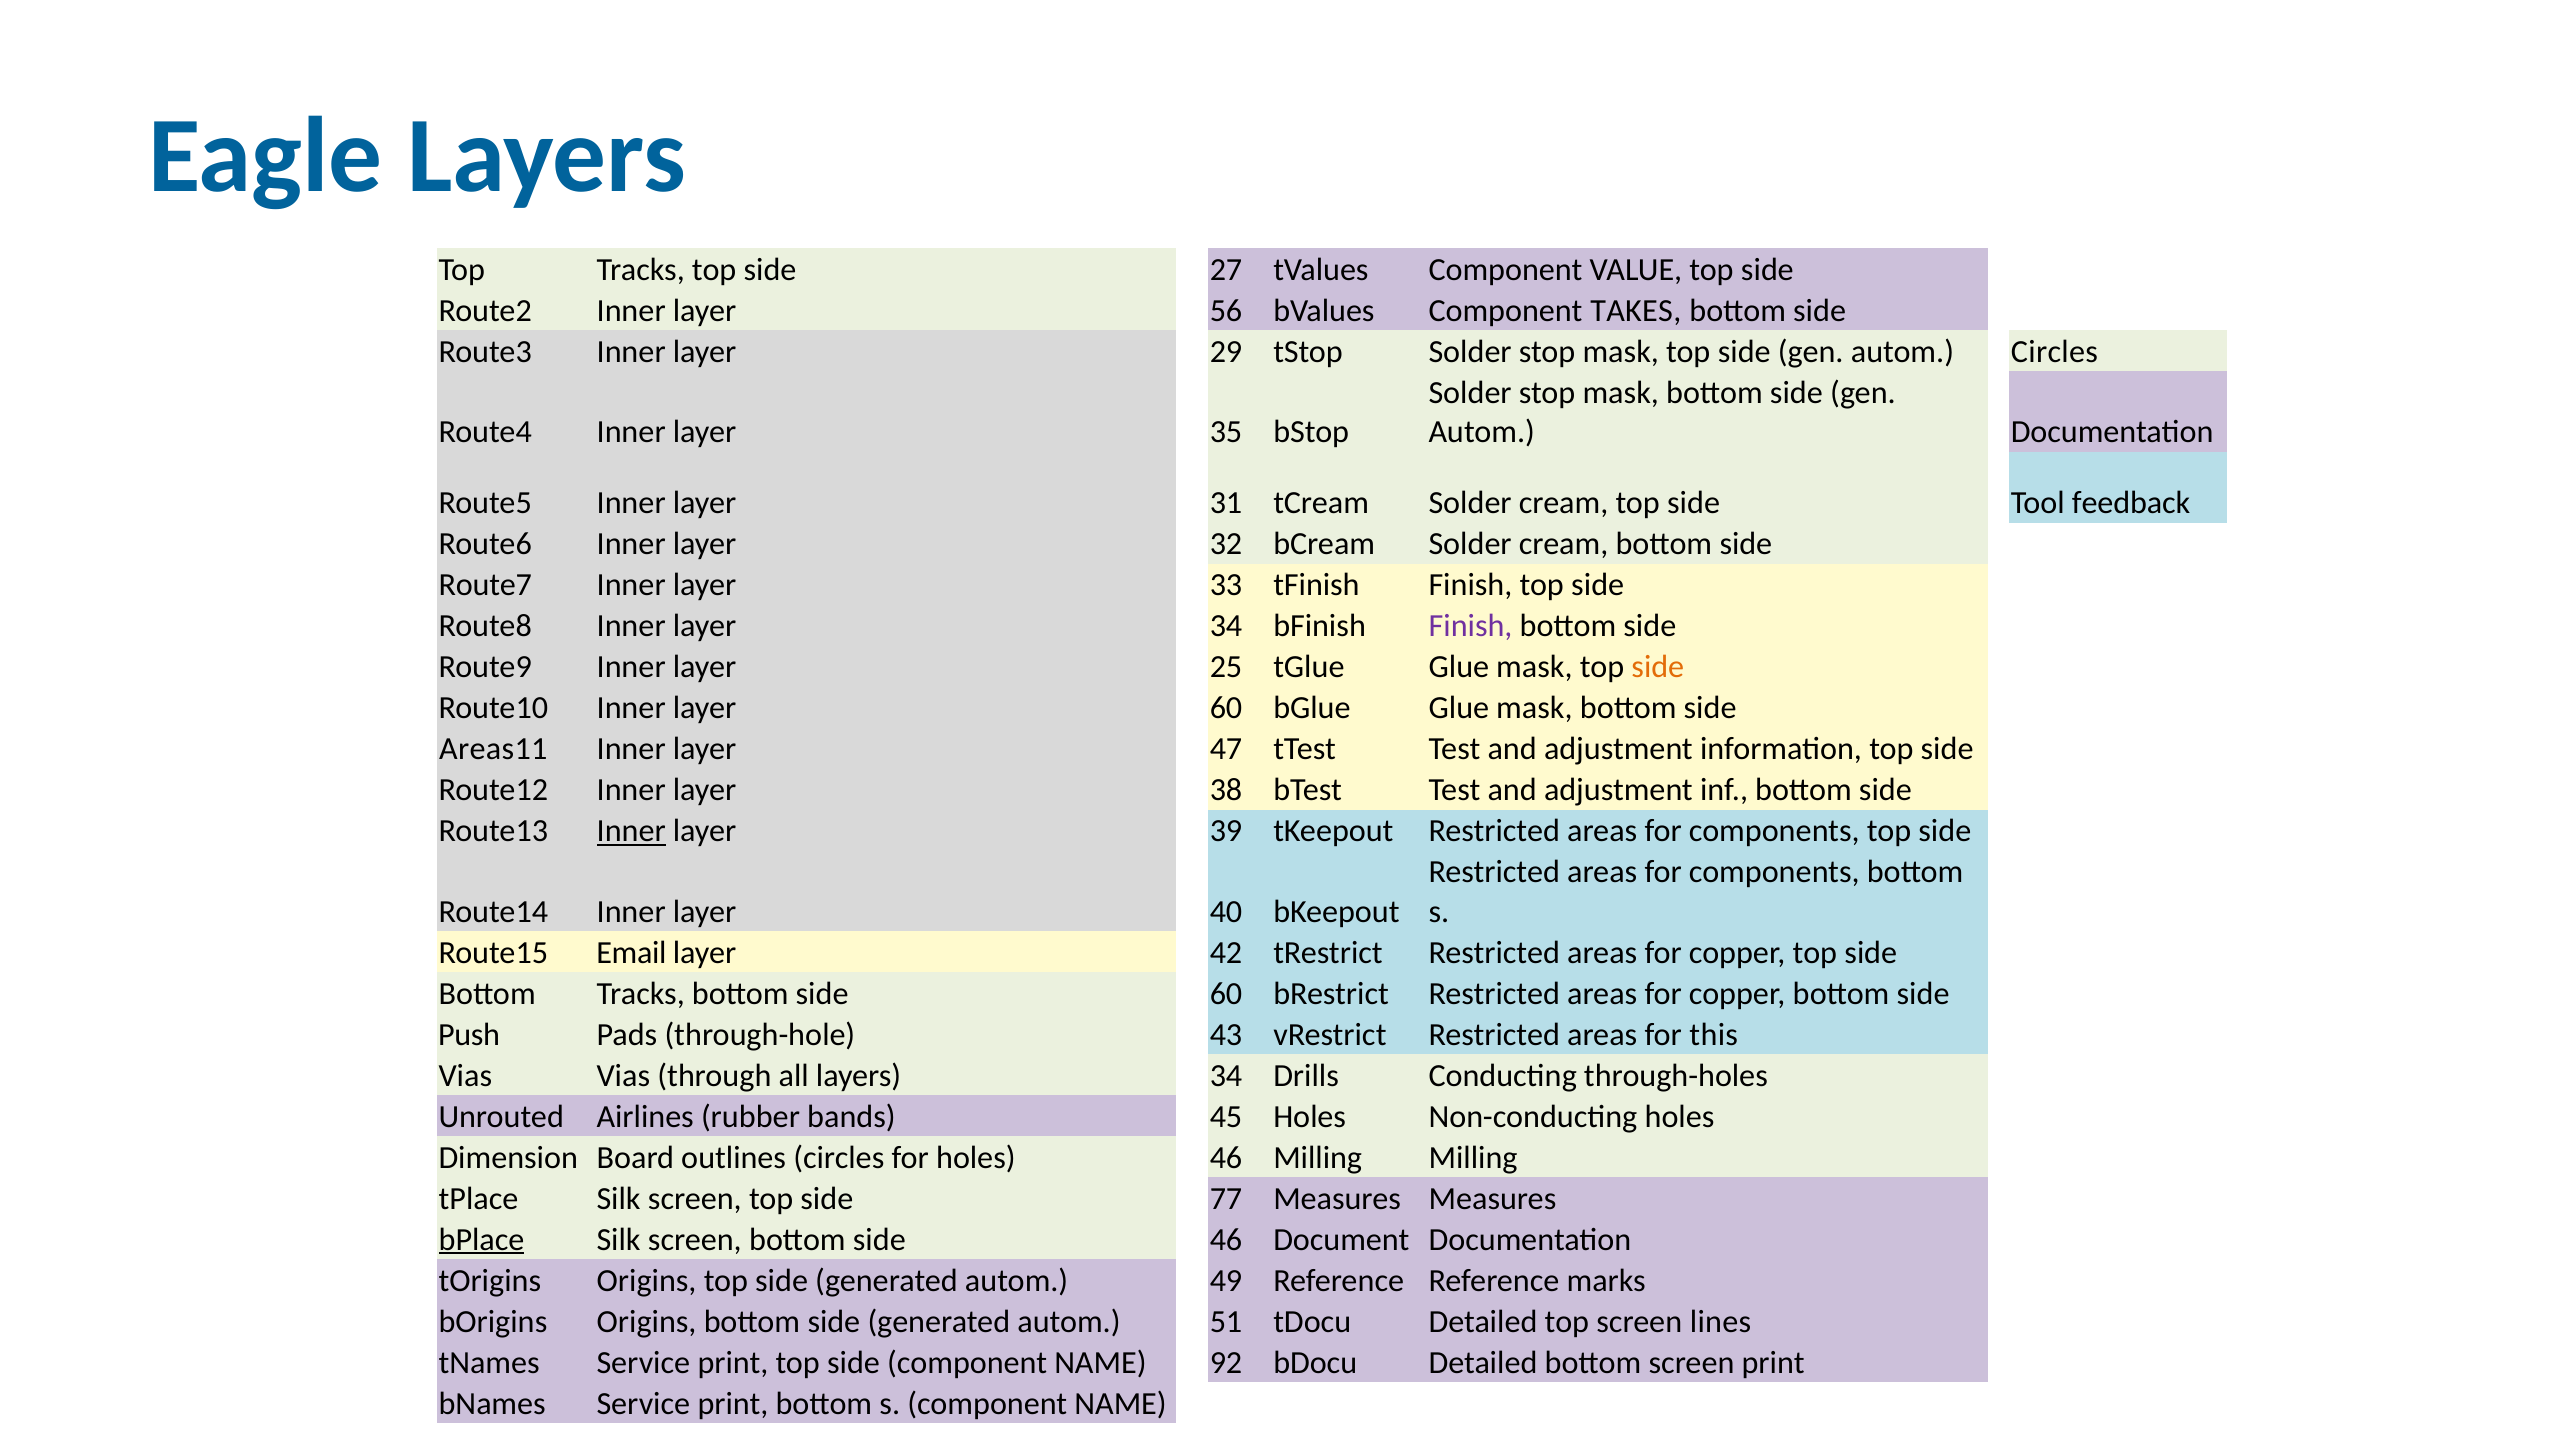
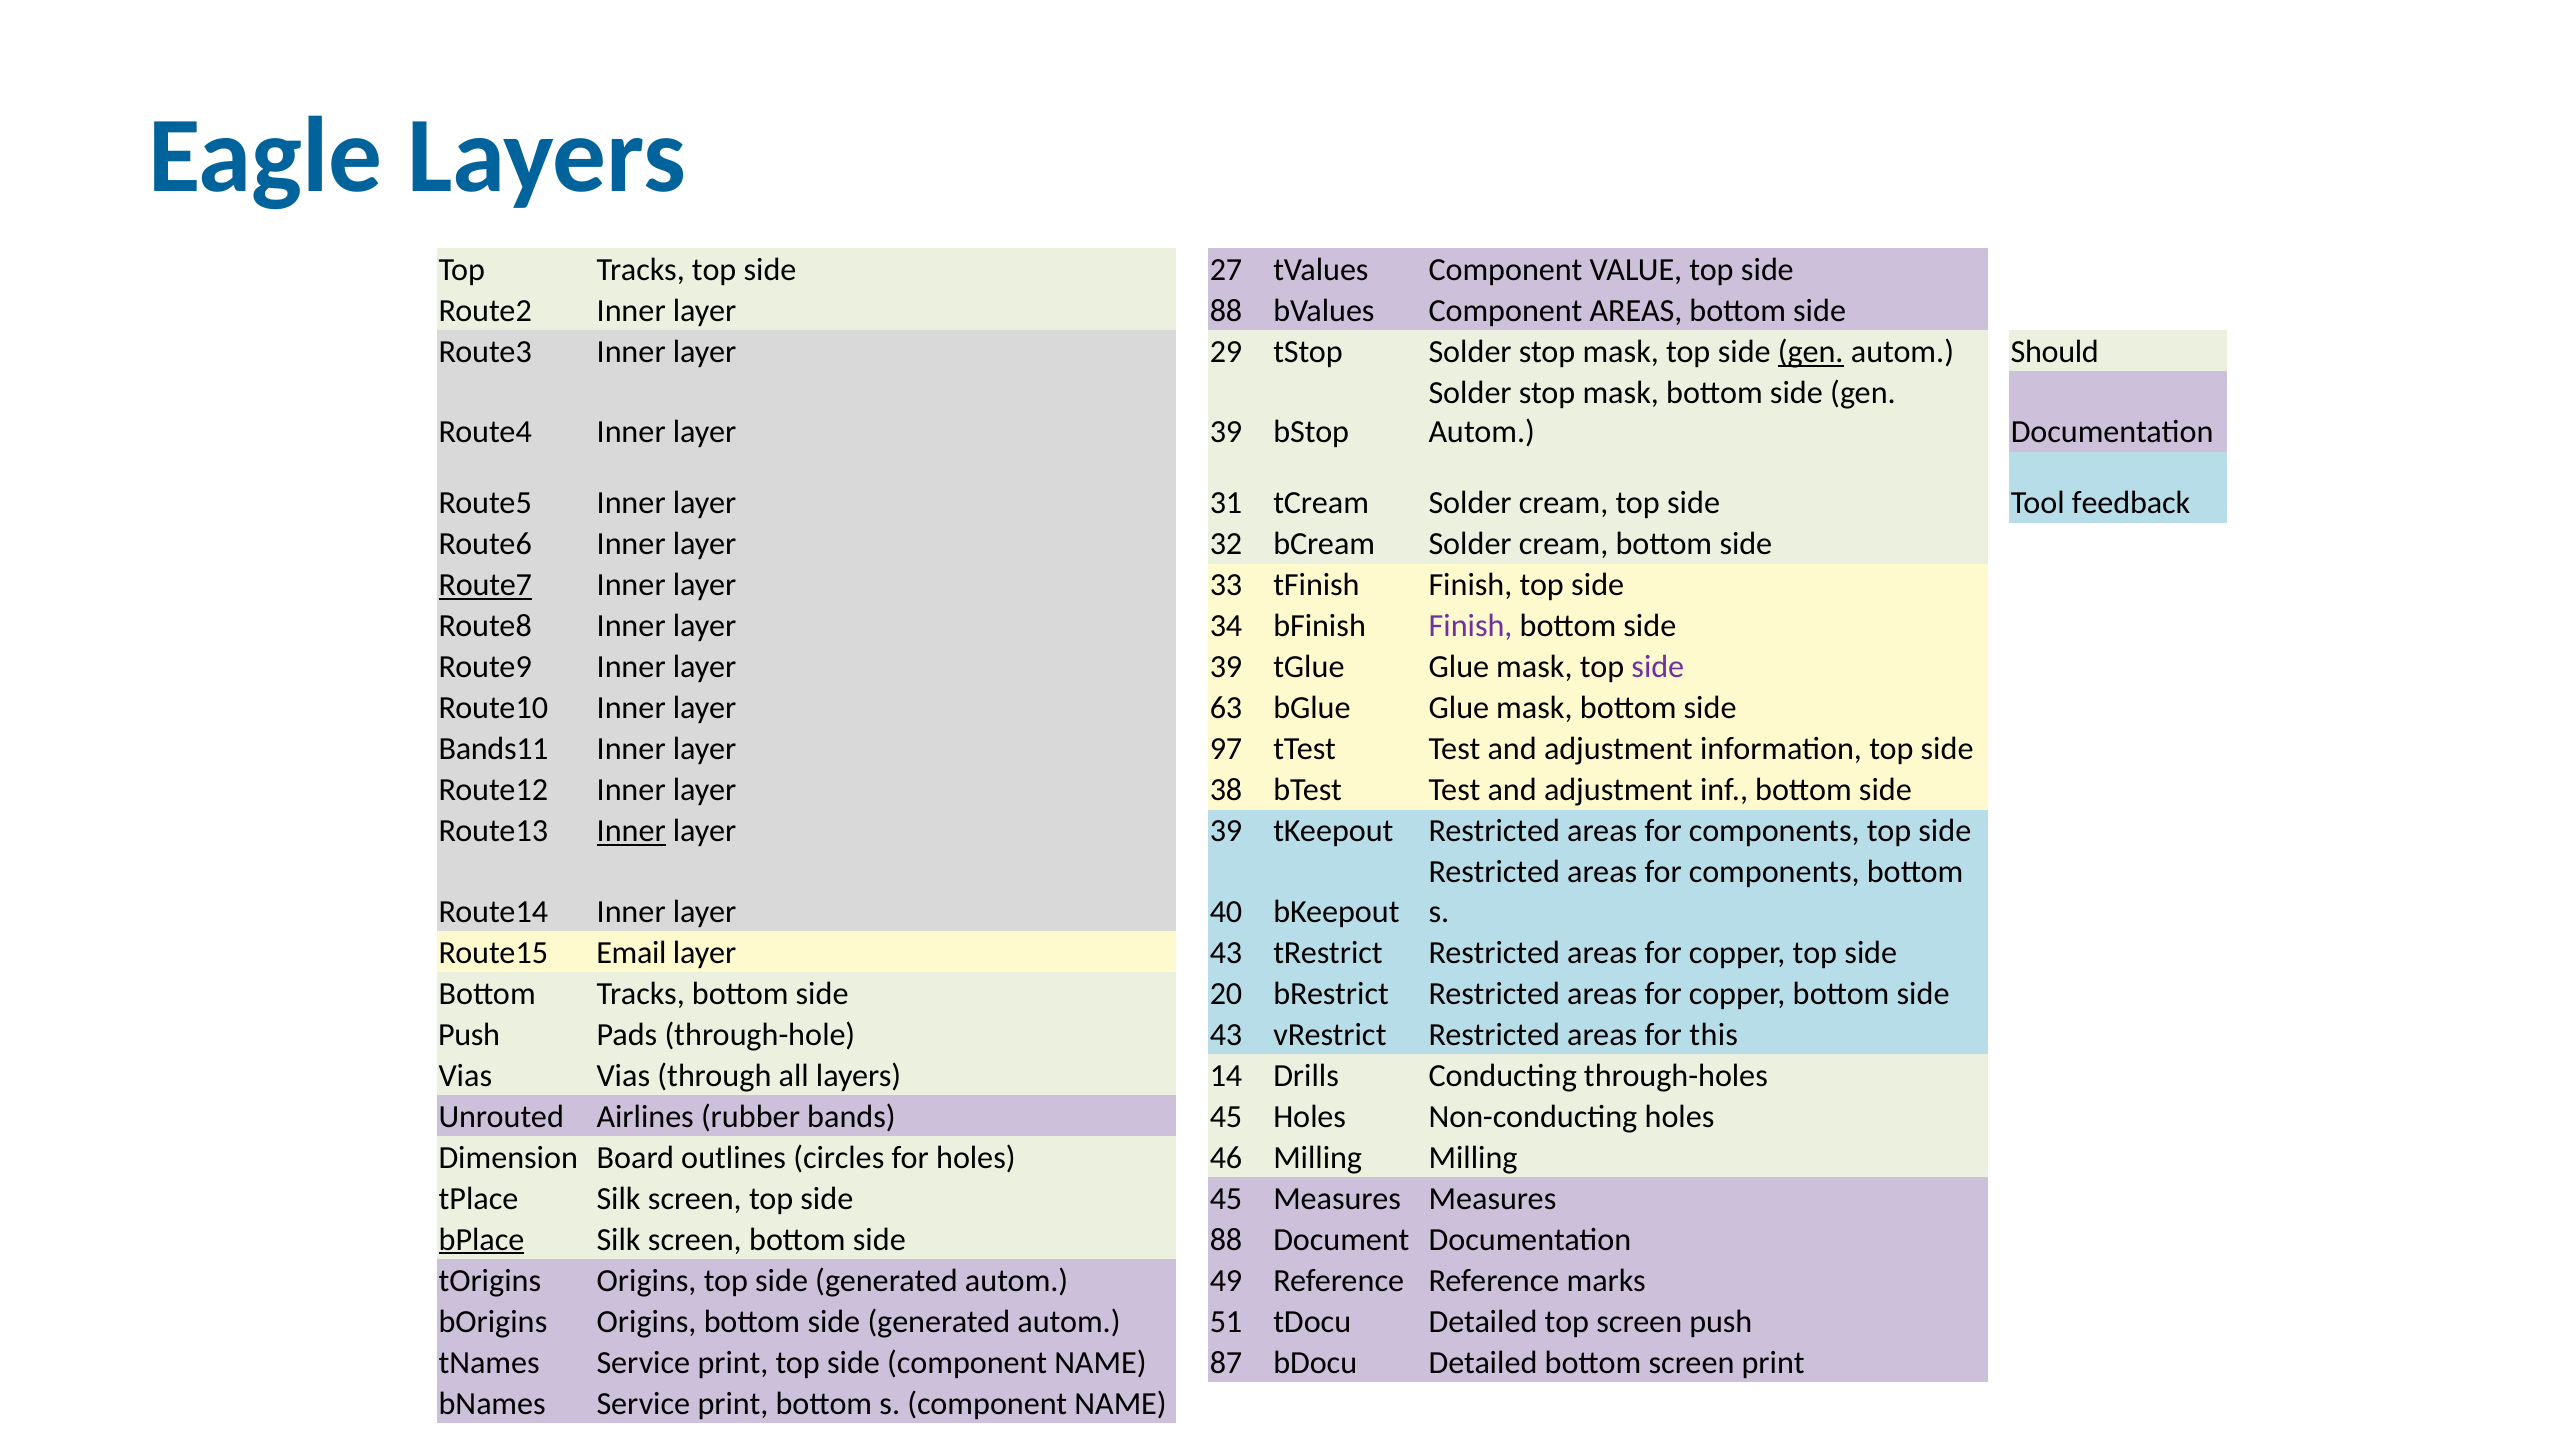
layer 56: 56 -> 88 (1226, 311)
Component TAKES: TAKES -> AREAS (1636, 311)
gen underline: none -> present (1811, 352)
autom Circles: Circles -> Should (2055, 352)
Route4 Inner layer 35: 35 -> 39 (1226, 432)
Route7 underline: none -> present (485, 585)
Route9 Inner layer 25: 25 -> 39 (1226, 667)
side colour: orange -> purple (1658, 667)
layer 60: 60 -> 63 (1226, 708)
Areas11: Areas11 -> Bands11 (494, 749)
47: 47 -> 97 (1226, 749)
layer 42: 42 -> 43 (1226, 952)
side 60: 60 -> 20 (1226, 993)
layers 34: 34 -> 14 (1226, 1075)
side 77: 77 -> 45 (1226, 1198)
side 46: 46 -> 88 (1226, 1239)
screen lines: lines -> push (1721, 1321)
92: 92 -> 87 (1226, 1362)
